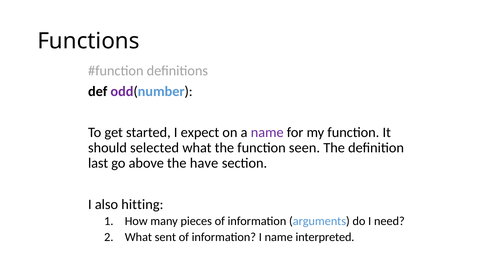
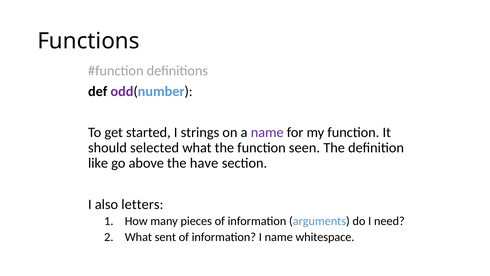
expect: expect -> strings (200, 132)
last: last -> like (98, 163)
hitting: hitting -> letters (142, 204)
interpreted: interpreted -> whitespace (325, 237)
